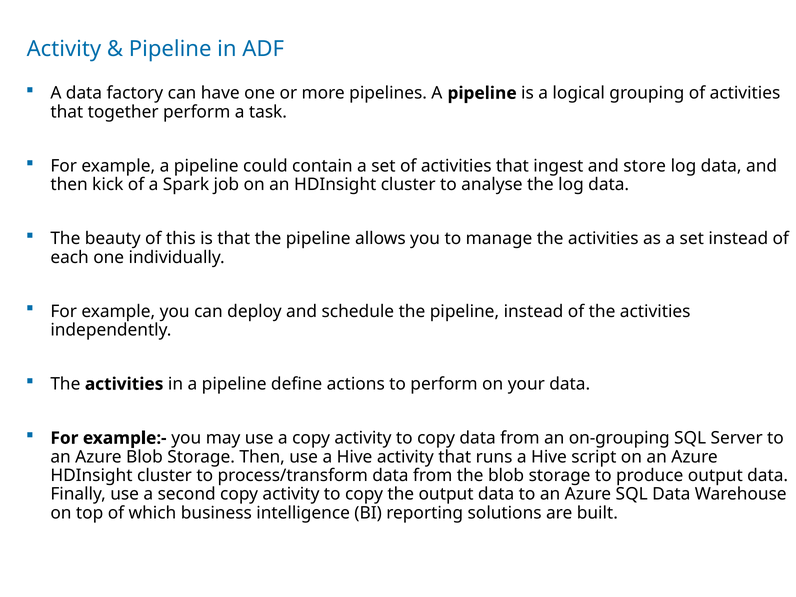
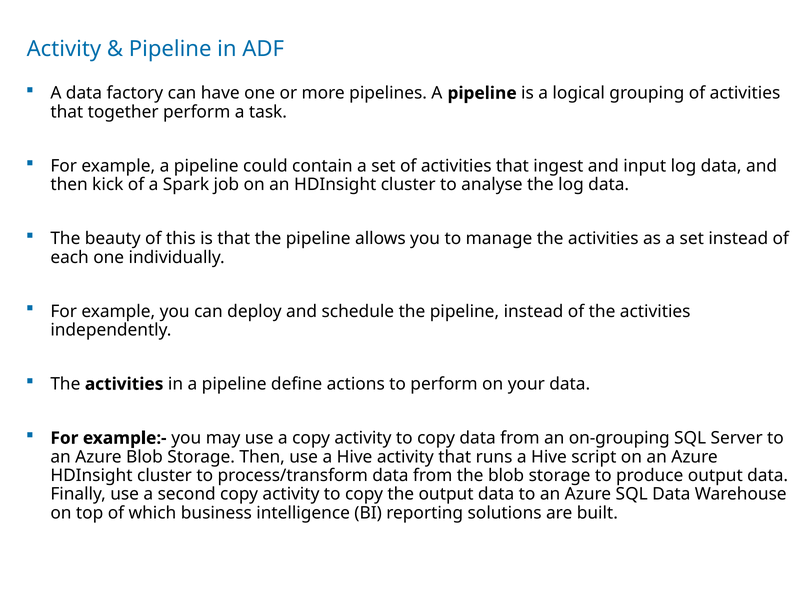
store: store -> input (645, 166)
